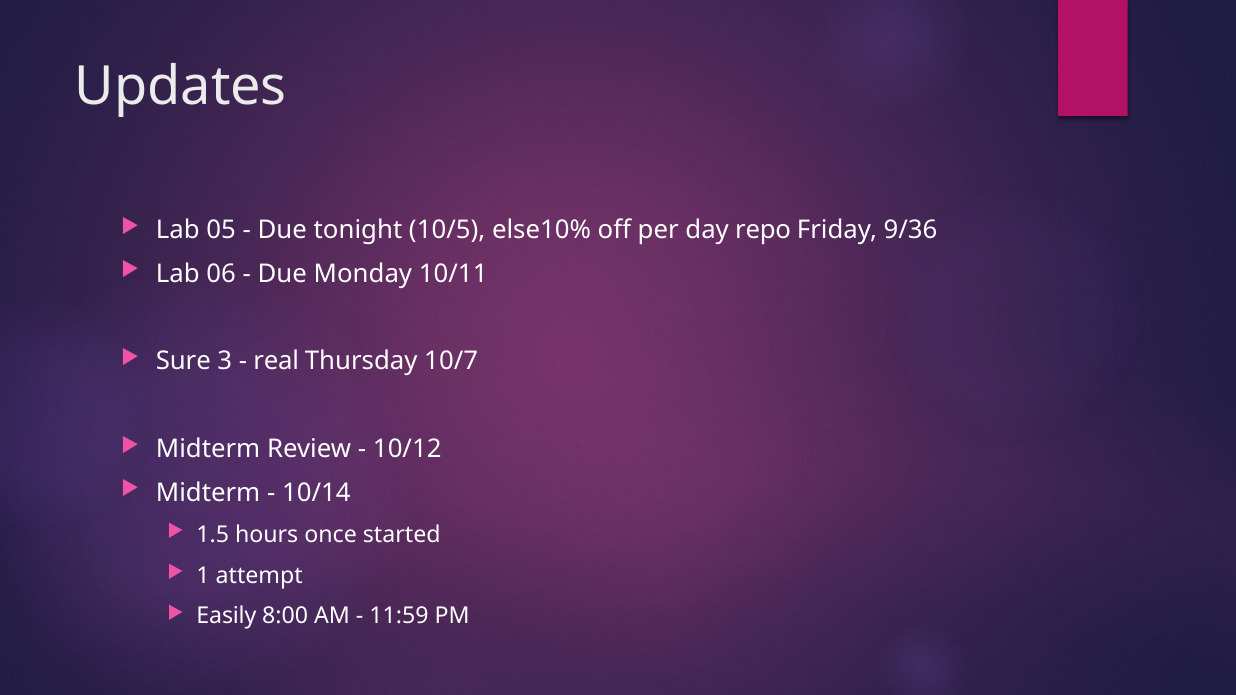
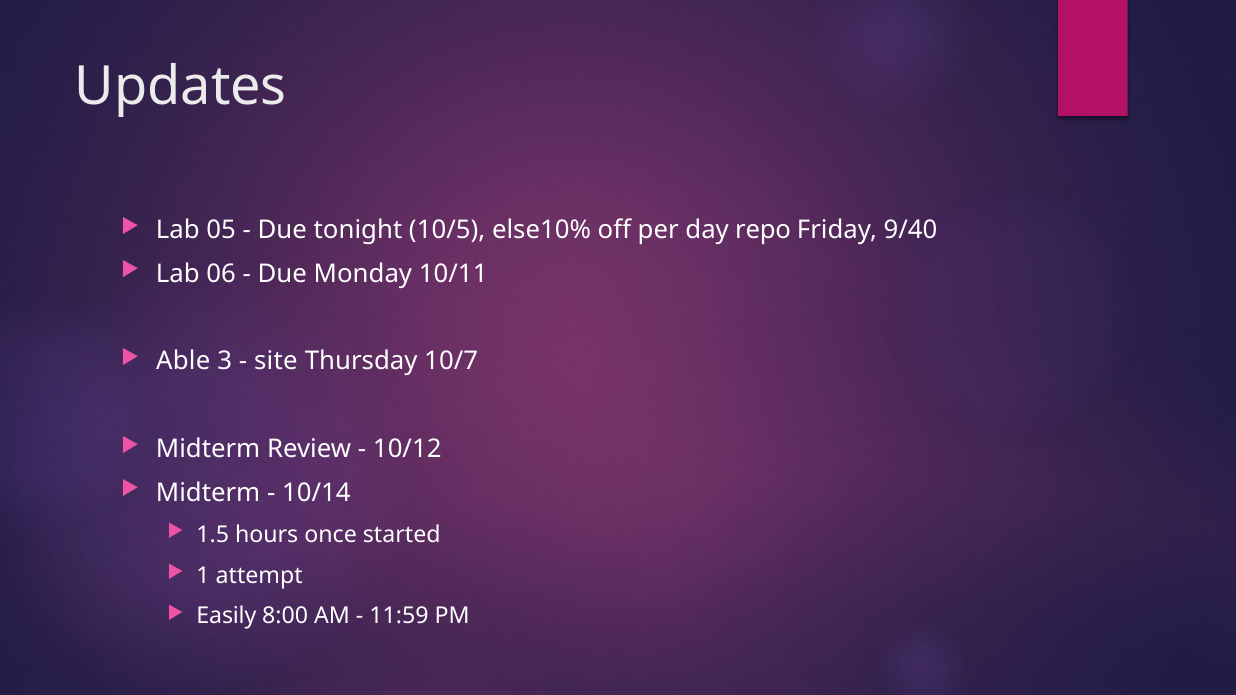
9/36: 9/36 -> 9/40 (911, 230)
Sure: Sure -> Able (183, 362)
real: real -> site (276, 362)
